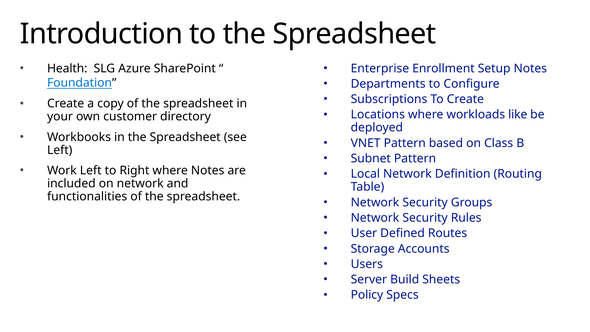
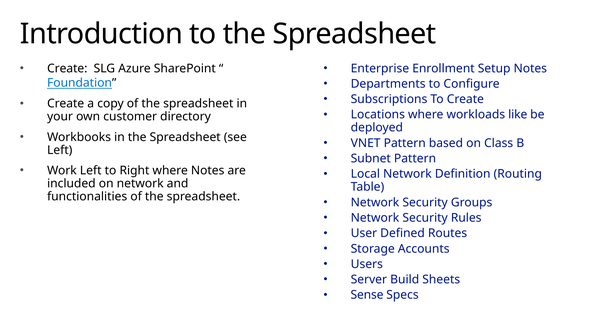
Health: Health -> Create (67, 68)
Policy: Policy -> Sense (367, 295)
